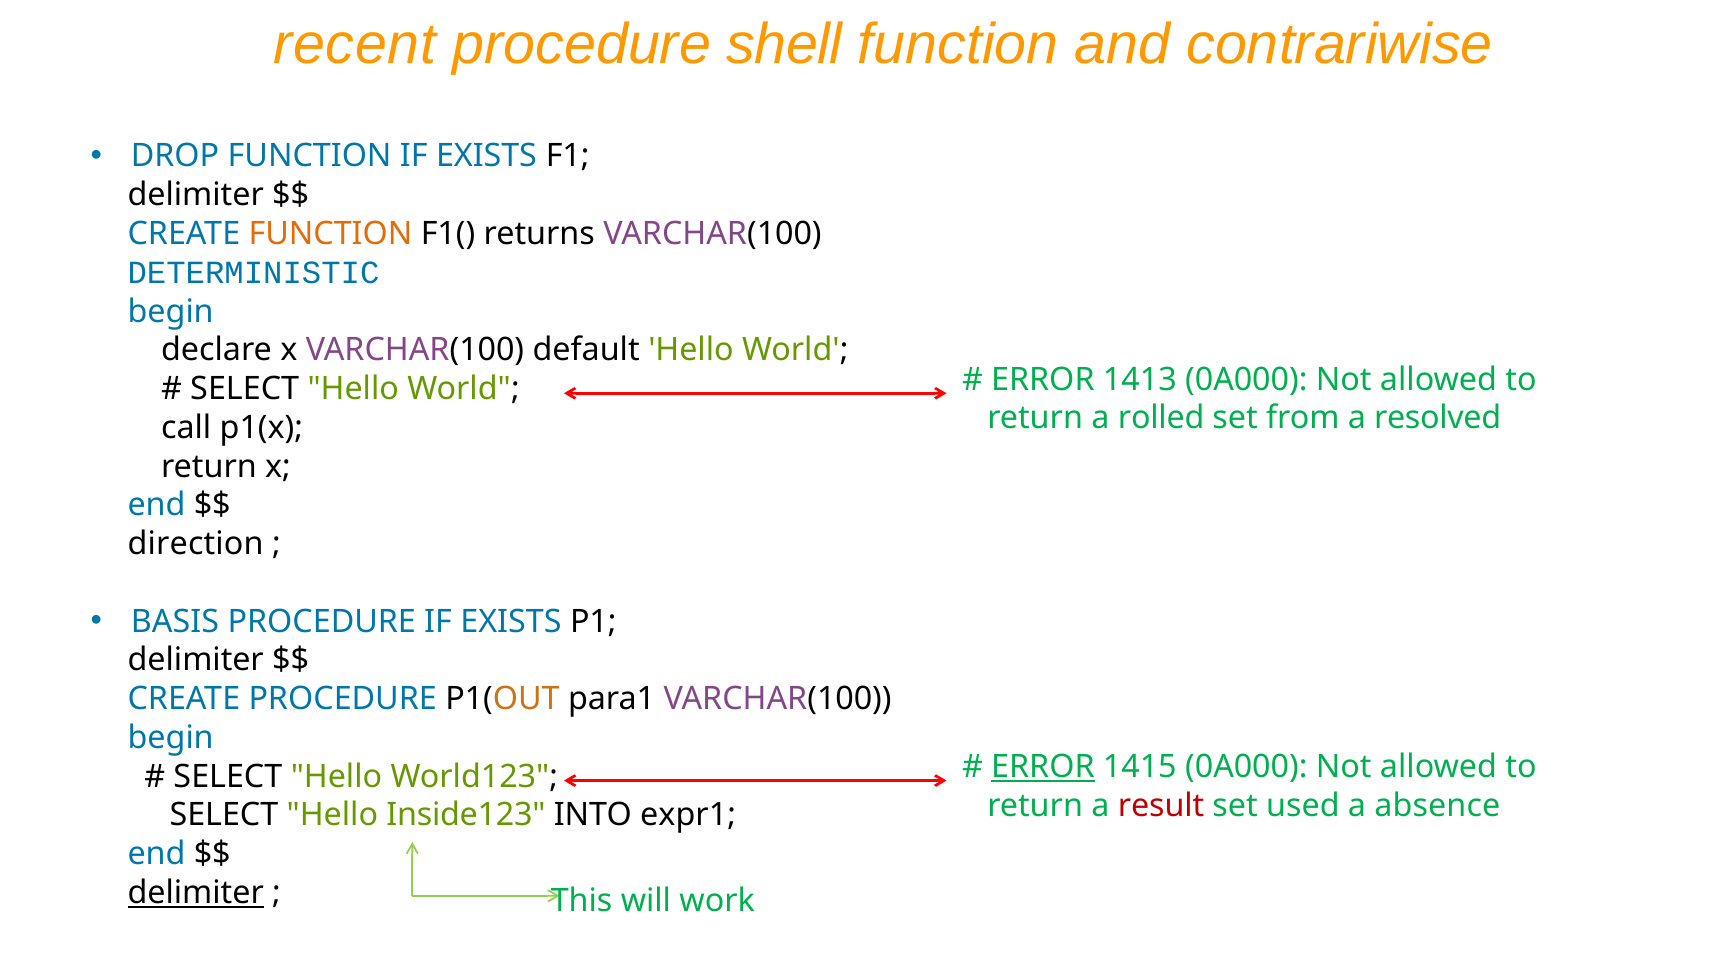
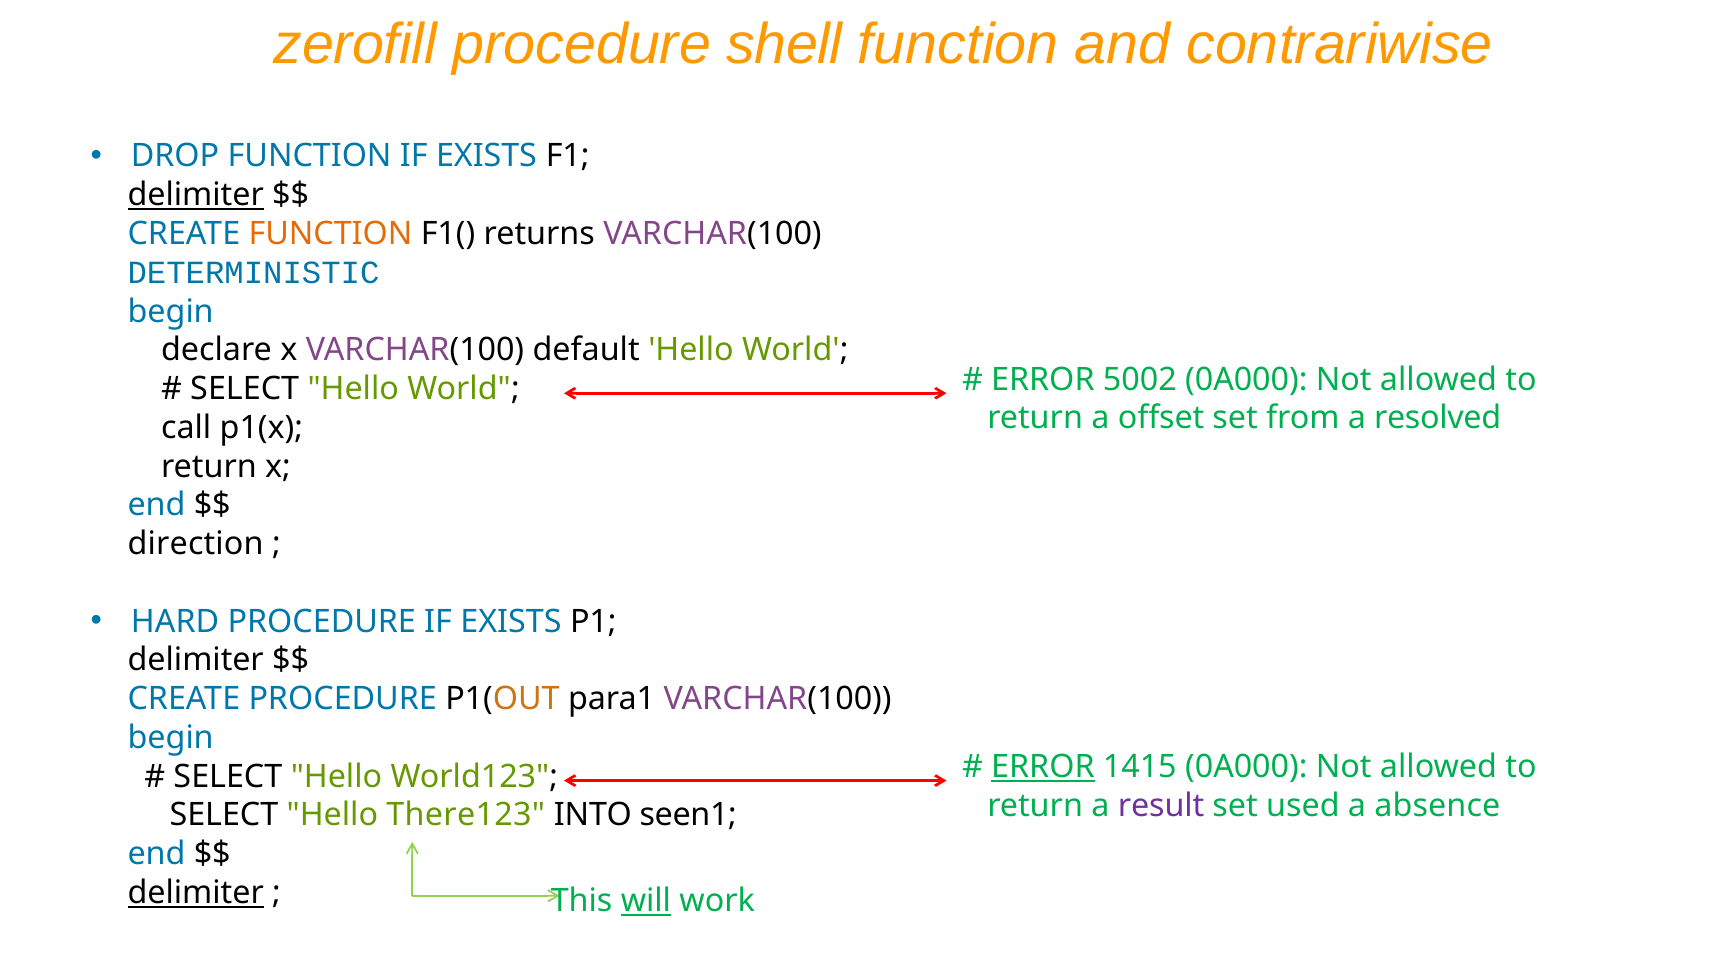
recent: recent -> zerofill (355, 45)
delimiter underline: none -> present (196, 195)
1413: 1413 -> 5002 (1140, 379)
rolled: rolled -> offset (1161, 418)
BASIS: BASIS -> HARD (175, 621)
result colour: red -> purple (1161, 805)
Inside123: Inside123 -> There123 (466, 815)
expr1: expr1 -> seen1 (688, 815)
will underline: none -> present (646, 901)
